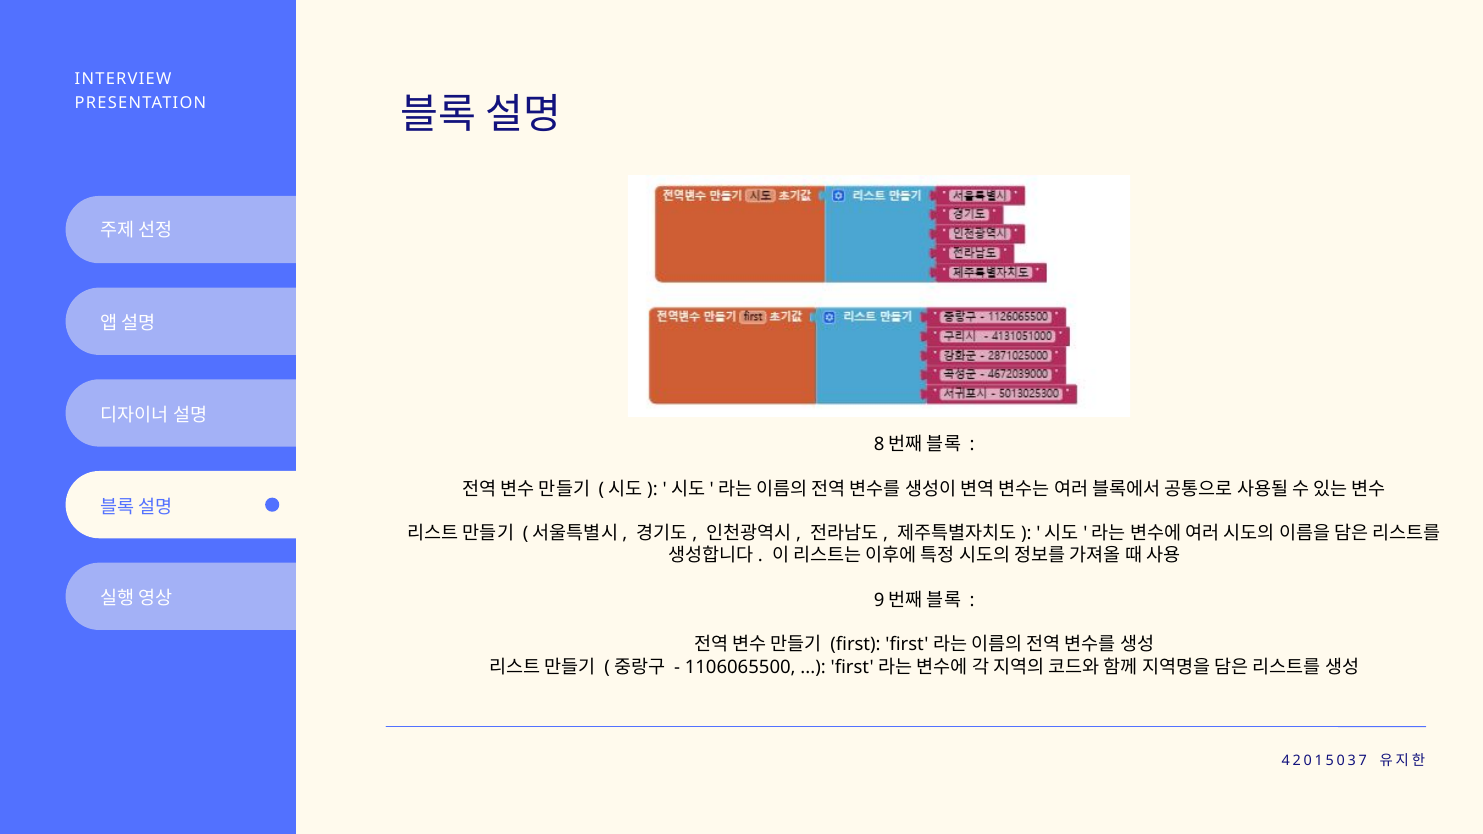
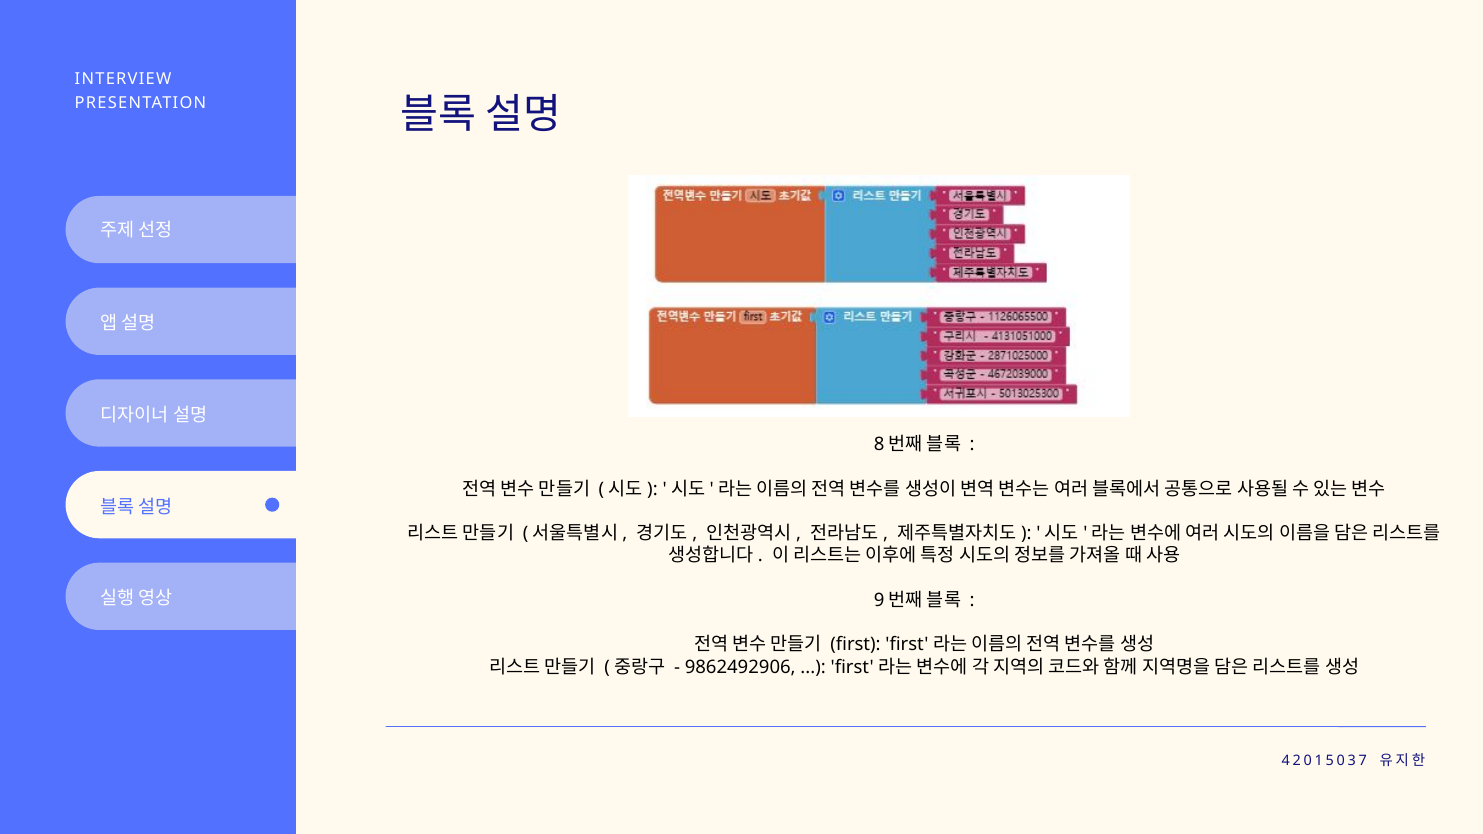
1106065500: 1106065500 -> 9862492906 (740, 667)
